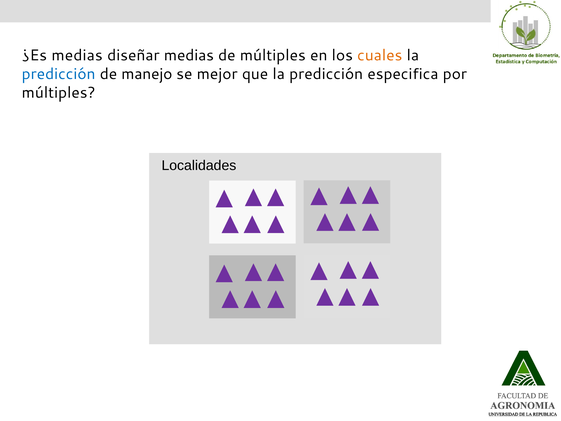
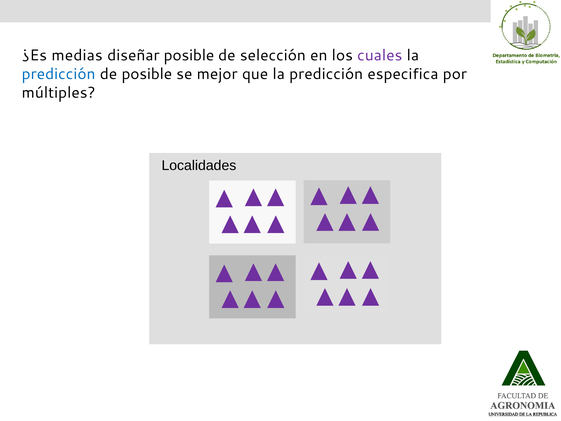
diseñar medias: medias -> posible (189, 55)
de múltiples: múltiples -> selección (273, 55)
cuales colour: orange -> purple (380, 55)
de manejo: manejo -> posible (147, 74)
